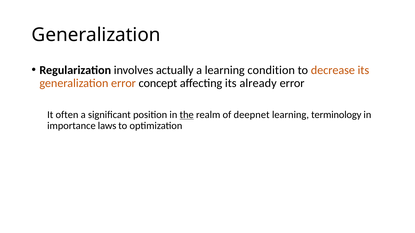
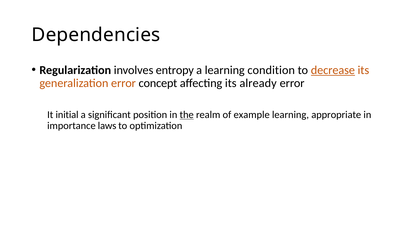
Generalization: Generalization -> Dependencies (96, 35)
actually: actually -> entropy (175, 70)
decrease underline: none -> present (333, 70)
often: often -> initial (67, 115)
deepnet: deepnet -> example (252, 115)
terminology: terminology -> appropriate (336, 115)
